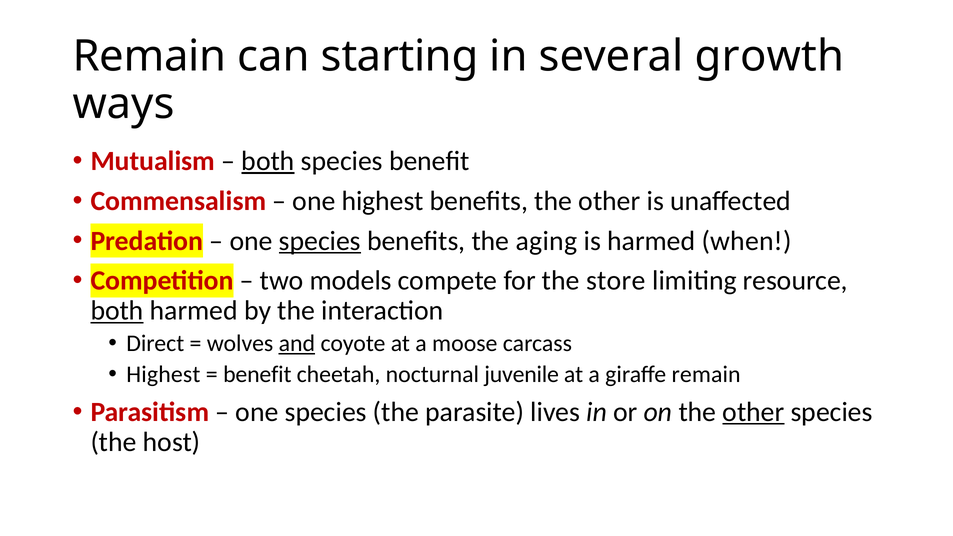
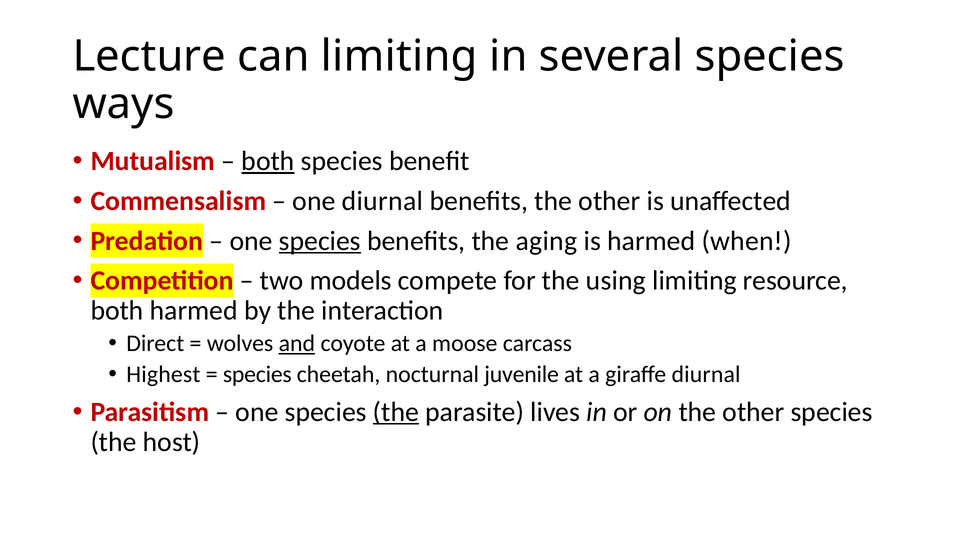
Remain: Remain -> Lecture (149, 56)
can starting: starting -> limiting (399, 56)
several growth: growth -> species (770, 56)
one highest: highest -> diurnal (383, 201)
store: store -> using (616, 281)
both underline: present -> none (117, 311)
benefit: benefit -> species (257, 374)
giraffe remain: remain -> diurnal (706, 374)
the underline: none -> present (396, 412)
other underline: present -> none (753, 412)
